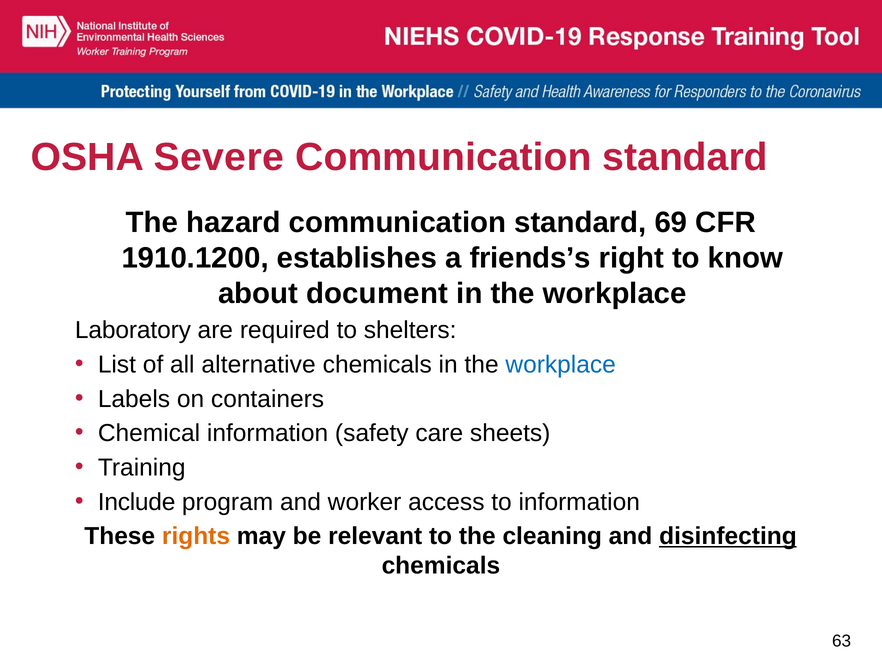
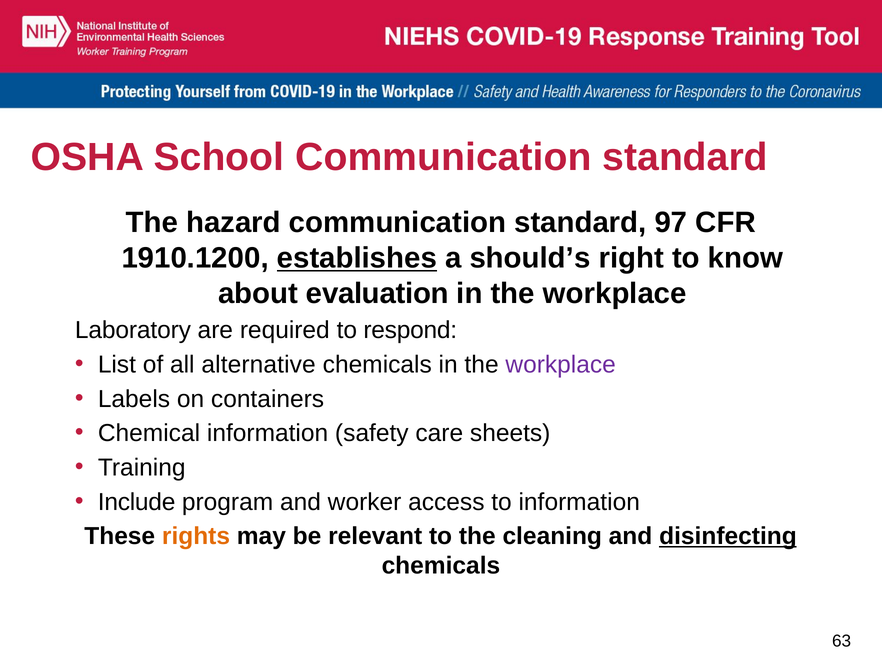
Severe: Severe -> School (219, 157)
69: 69 -> 97 (671, 223)
establishes underline: none -> present (357, 258)
friends’s: friends’s -> should’s (530, 258)
document: document -> evaluation (377, 293)
shelters: shelters -> respond (410, 330)
workplace colour: blue -> purple (561, 364)
